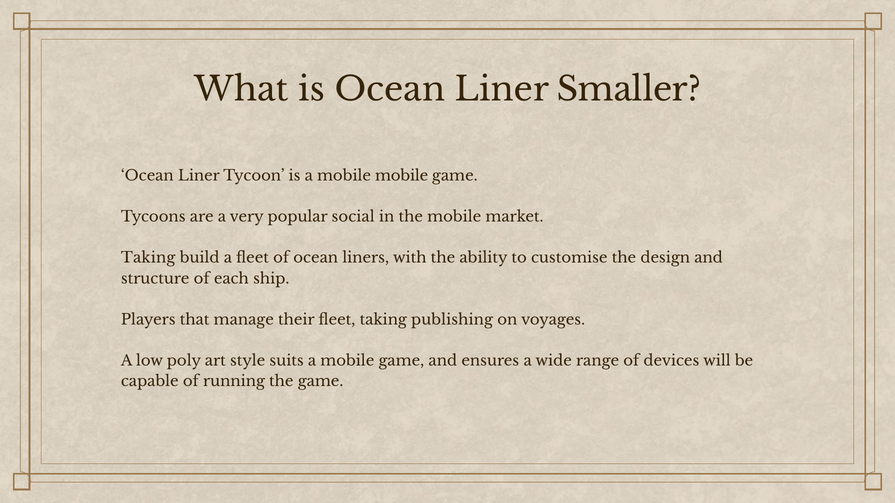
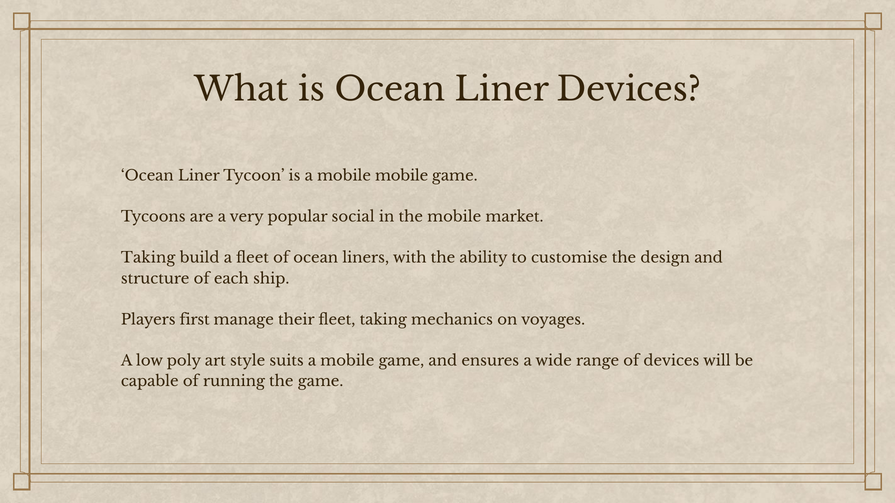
Liner Smaller: Smaller -> Devices (629, 90)
that: that -> first (195, 320)
publishing: publishing -> mechanics (452, 320)
